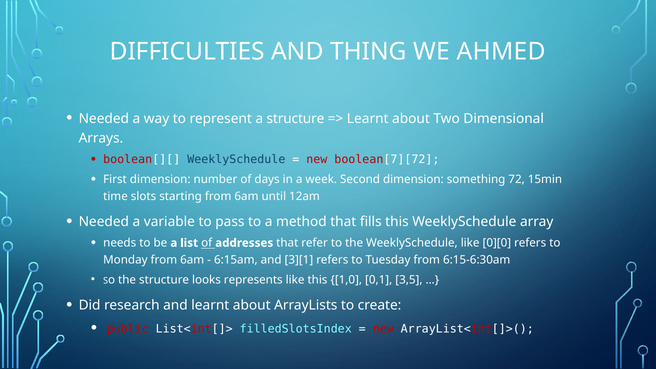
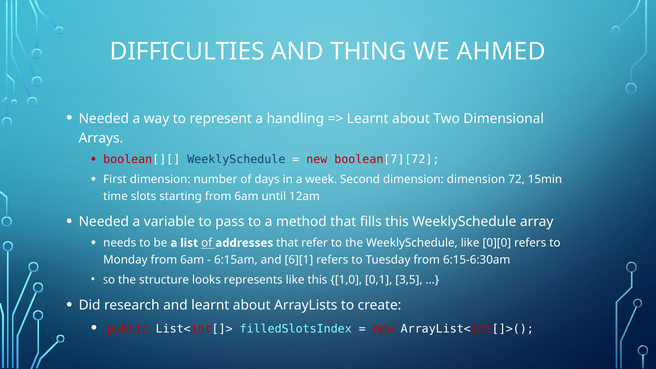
a structure: structure -> handling (295, 118)
dimension something: something -> dimension (476, 180)
3][1: 3][1 -> 6][1 (299, 260)
